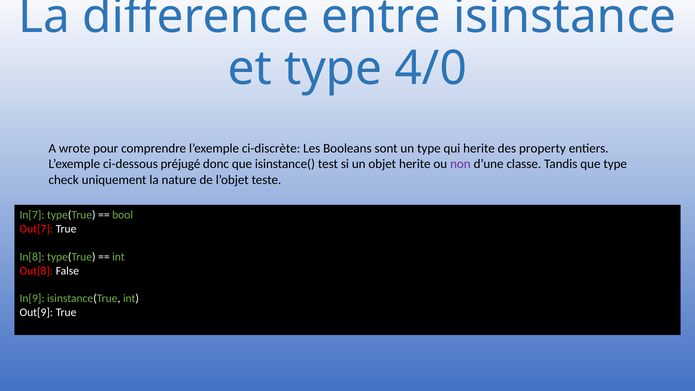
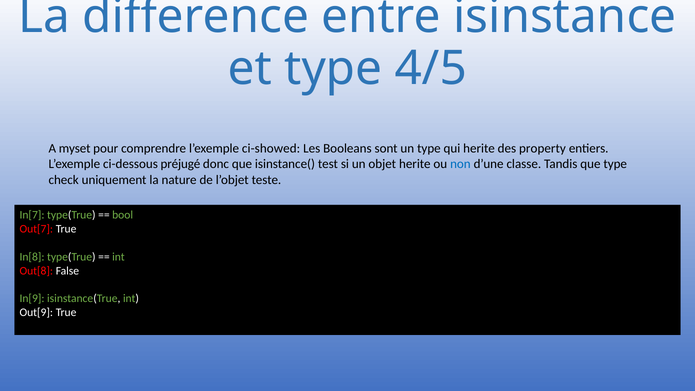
4/0: 4/0 -> 4/5 (431, 68)
wrote: wrote -> myset (75, 148)
ci-discrète: ci-discrète -> ci-showed (271, 148)
non colour: purple -> blue (460, 164)
